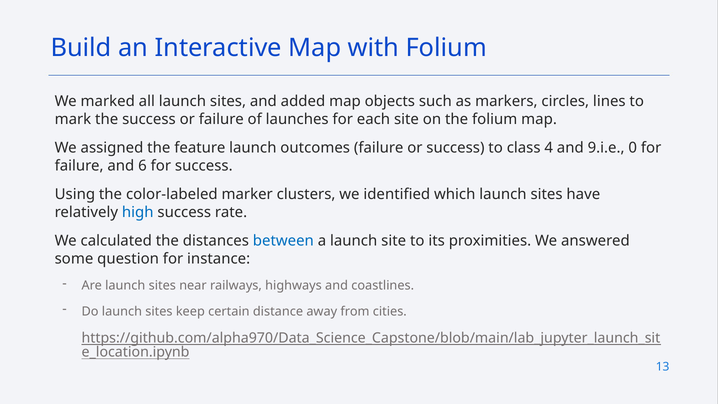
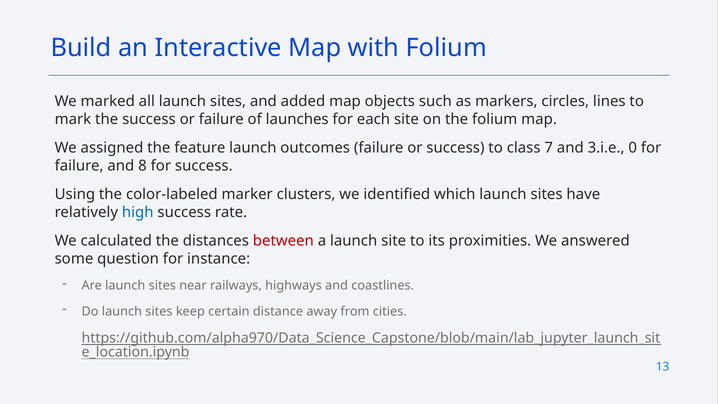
4: 4 -> 7 (549, 148)
9.i.e: 9.i.e -> 3.i.e (606, 148)
6: 6 -> 8 (142, 166)
between colour: blue -> red (283, 241)
